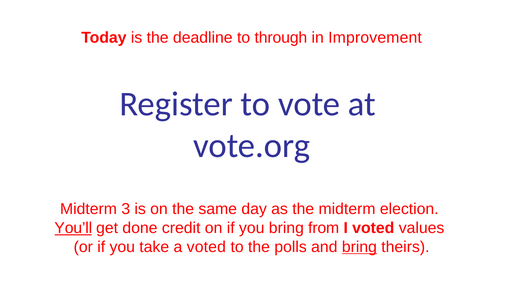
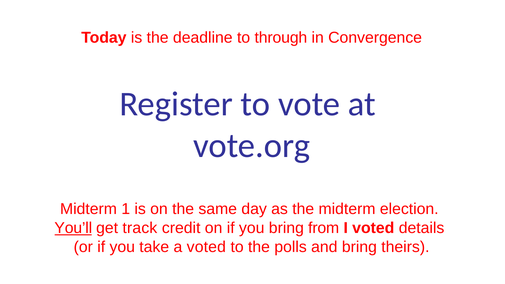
Improvement: Improvement -> Convergence (375, 38)
3: 3 -> 1 (126, 209)
done: done -> track (140, 228)
values: values -> details (422, 228)
bring underline: present -> none (359, 247)
